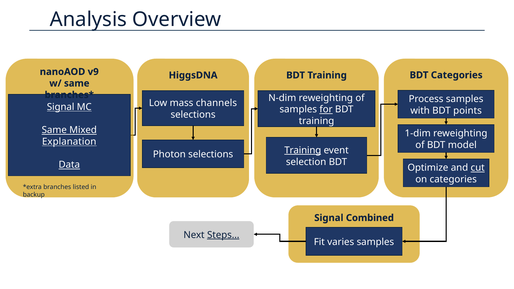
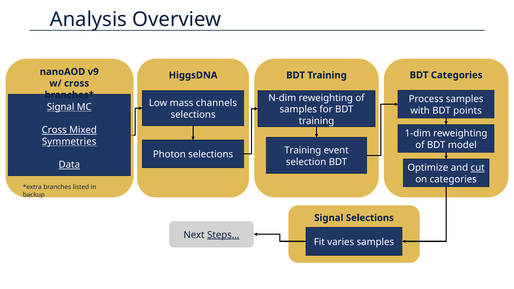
w/ same: same -> cross (77, 83)
for underline: present -> none (326, 109)
Same: Same -> Cross (54, 130)
Explanation: Explanation -> Symmetries (69, 142)
Training underline: present -> none (303, 150)
Signal Combined: Combined -> Selections (370, 218)
